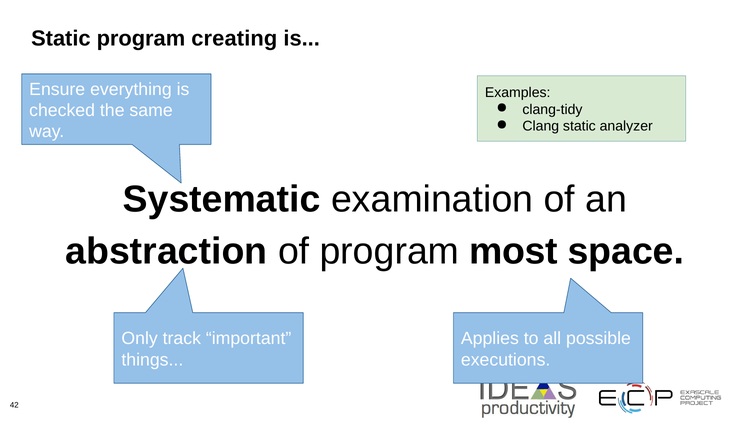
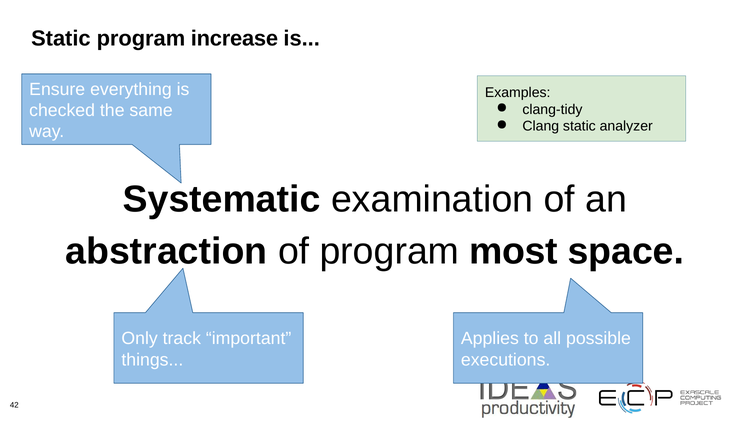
creating: creating -> increase (234, 38)
